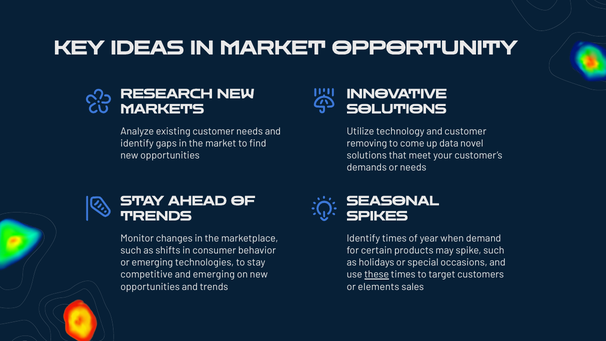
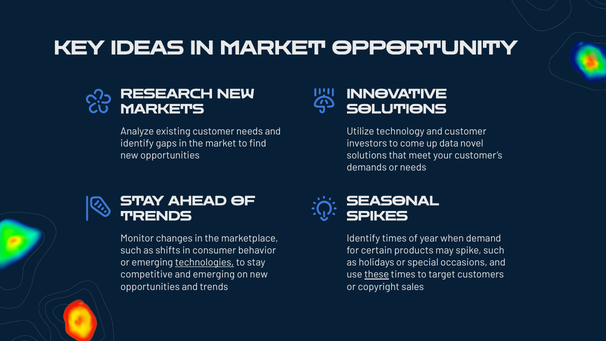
removing: removing -> investors (367, 143)
technologies underline: none -> present (205, 262)
elements: elements -> copyright (379, 287)
